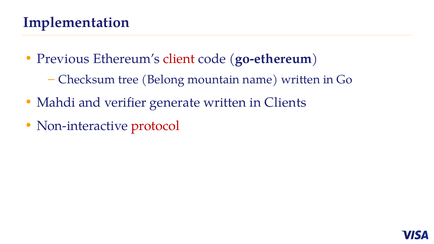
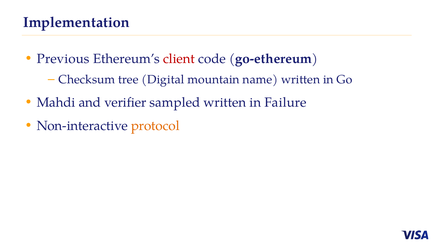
Belong: Belong -> Digital (163, 79)
generate: generate -> sampled (175, 102)
Clients: Clients -> Failure (286, 102)
protocol colour: red -> orange (155, 126)
